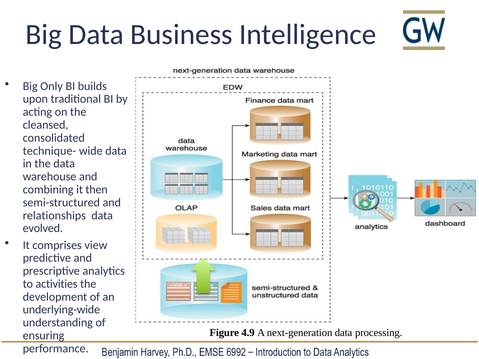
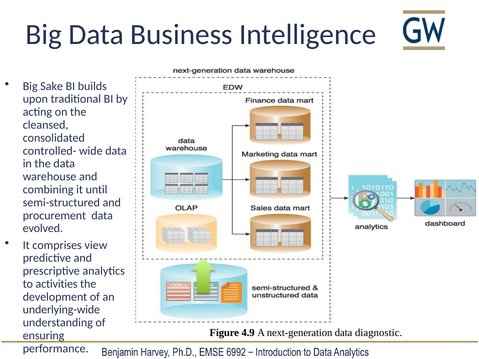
Only: Only -> Sake (52, 86)
technique-: technique- -> controlled- (50, 151)
then: then -> until (97, 190)
relationships: relationships -> procurement (54, 216)
processing: processing -> diagnostic (379, 333)
